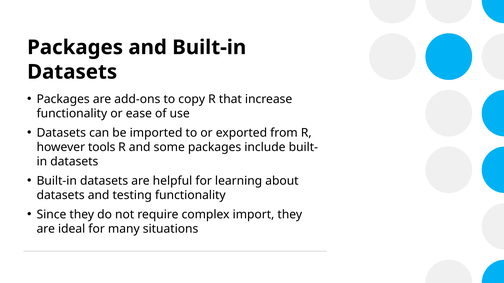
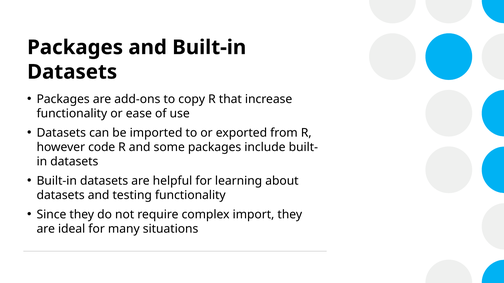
tools: tools -> code (102, 147)
